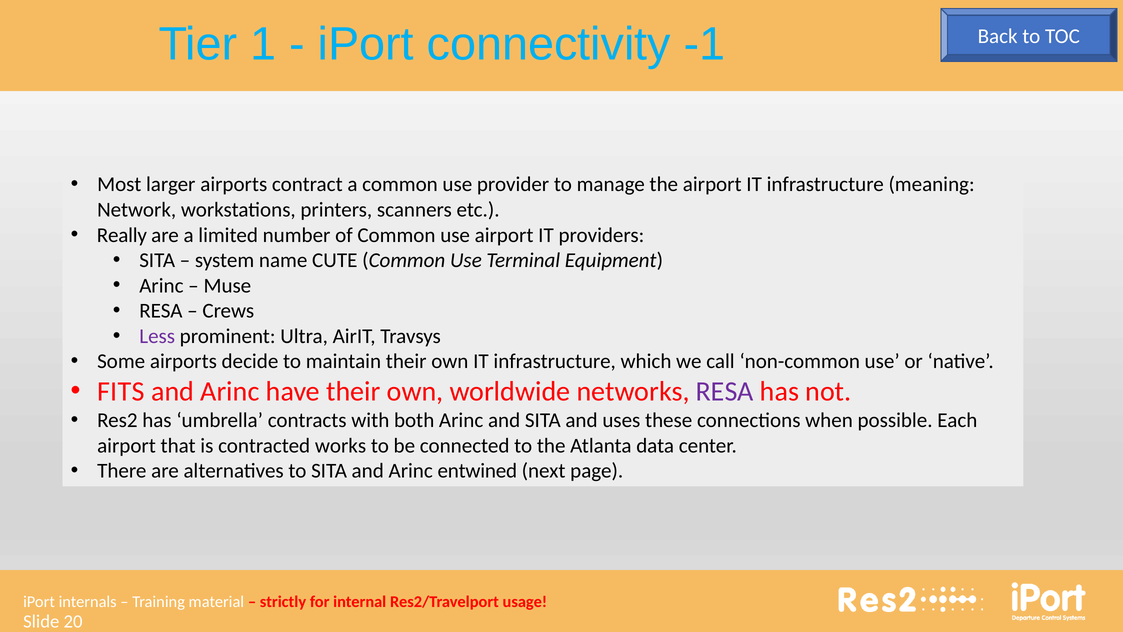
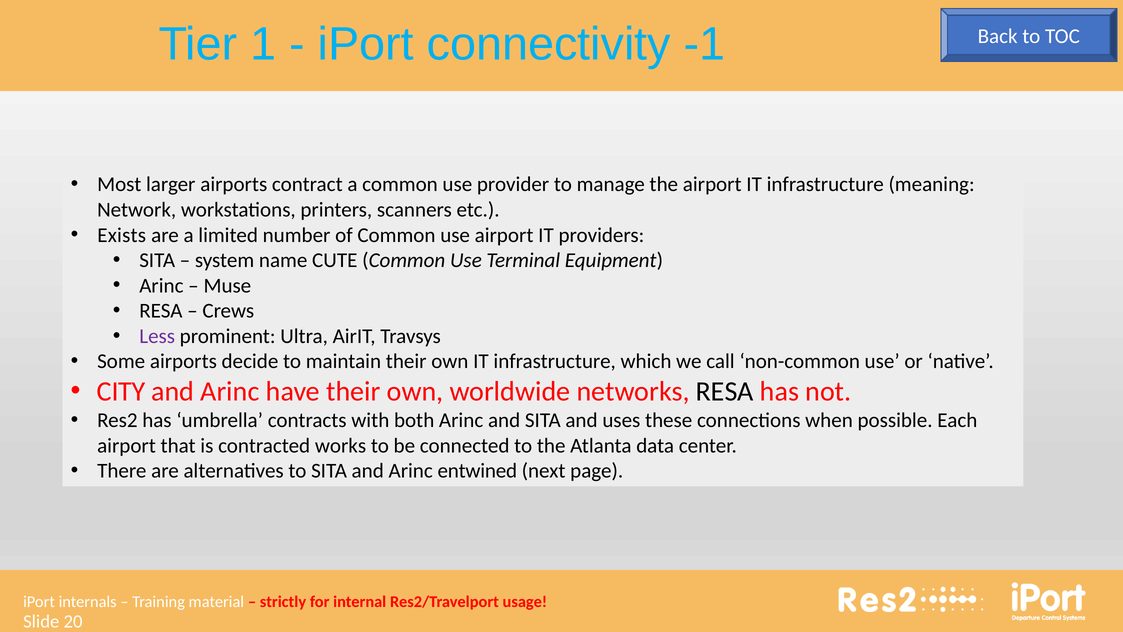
Really: Really -> Exists (122, 235)
FITS: FITS -> CITY (121, 391)
RESA colour: purple -> black (725, 391)
